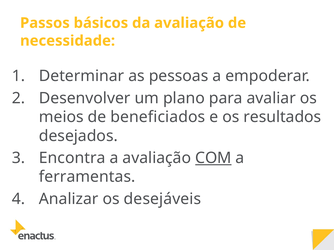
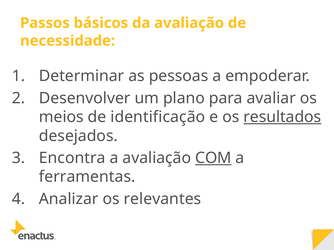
beneficiados: beneficiados -> identificação (158, 117)
resultados underline: none -> present (282, 117)
desejáveis: desejáveis -> relevantes (162, 199)
